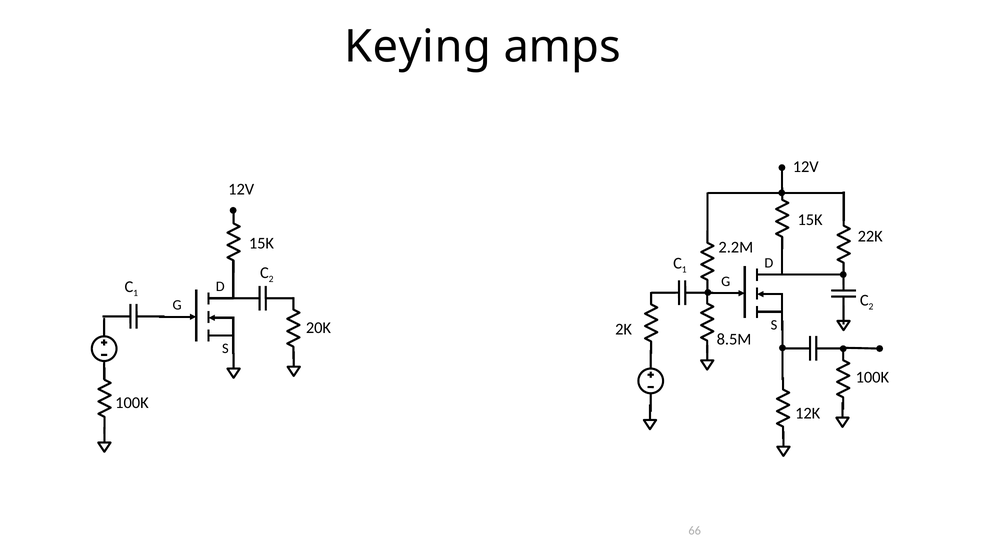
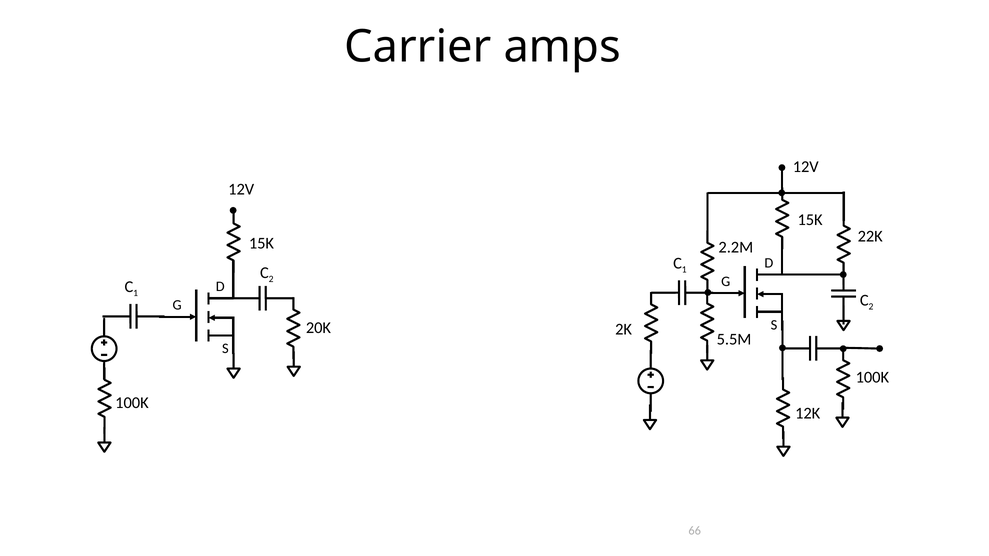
Keying: Keying -> Carrier (418, 47)
8.5M: 8.5M -> 5.5M (734, 339)
